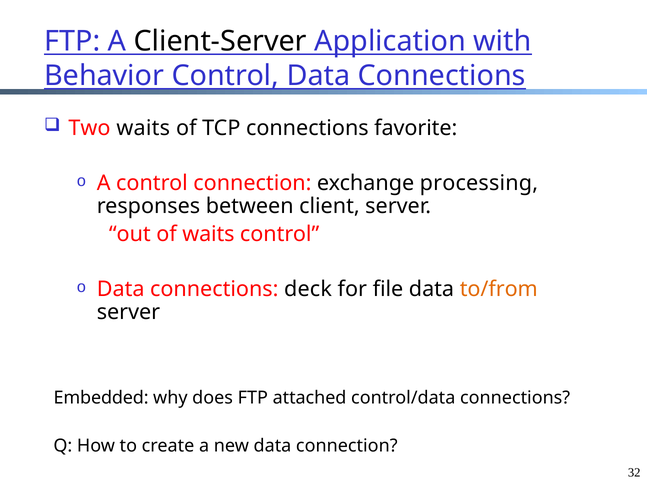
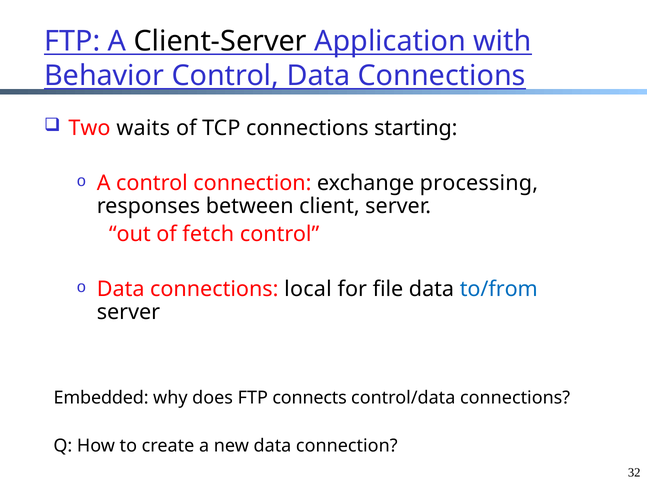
favorite: favorite -> starting (416, 128)
of waits: waits -> fetch (208, 234)
deck: deck -> local (308, 289)
to/from colour: orange -> blue (499, 289)
attached: attached -> connects (310, 398)
